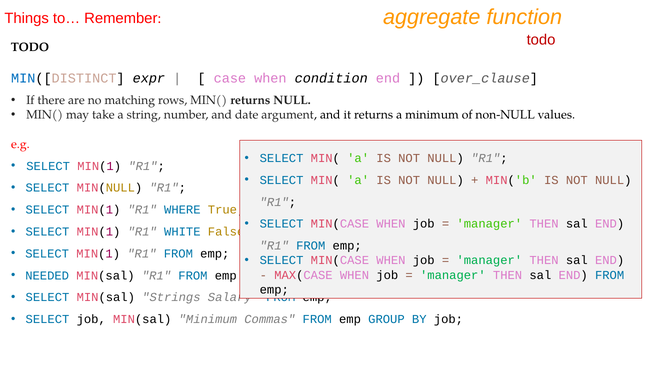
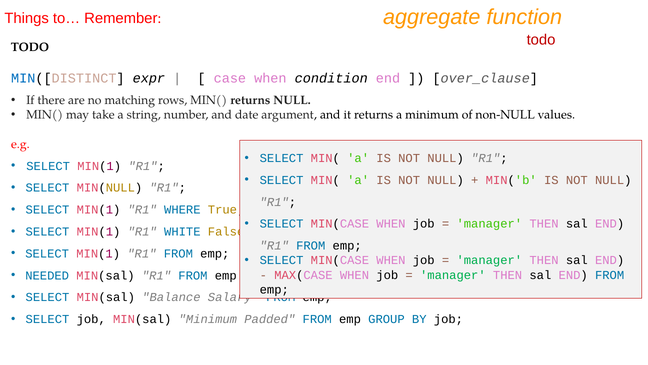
Strings: Strings -> Balance (171, 297)
Commas: Commas -> Padded (270, 319)
